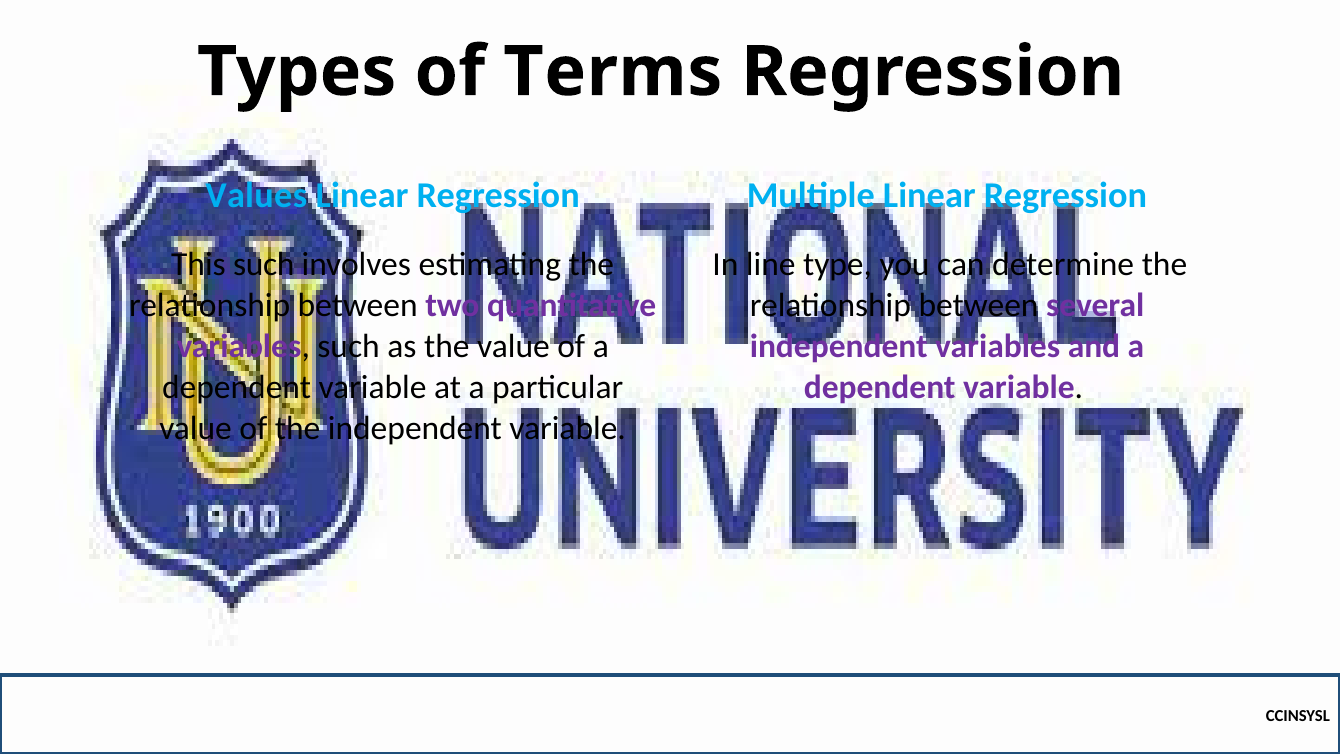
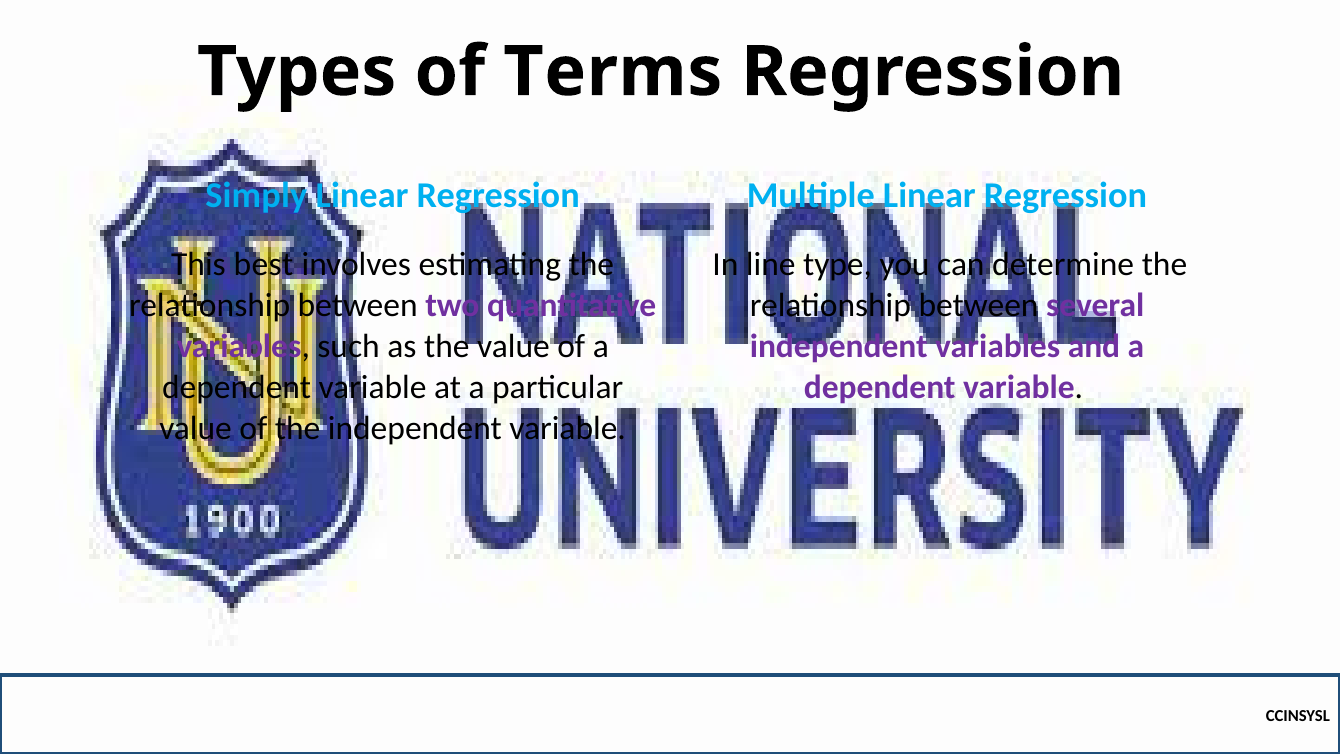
Values: Values -> Simply (256, 196)
This such: such -> best (263, 264)
